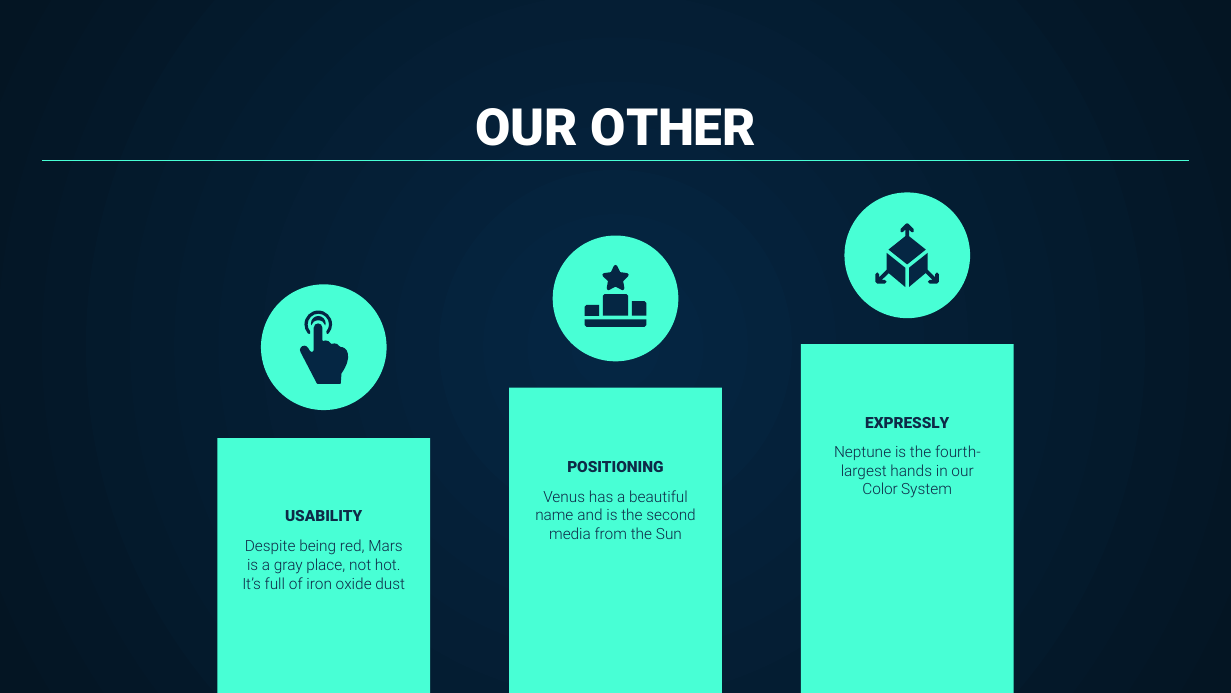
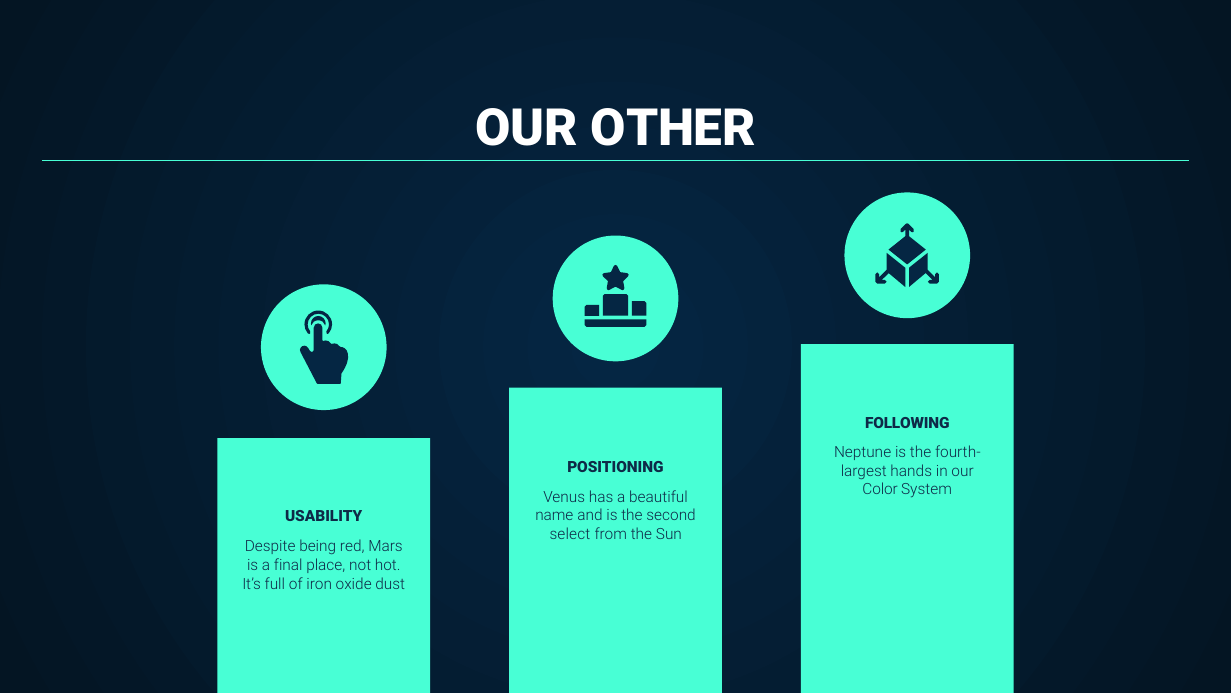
EXPRESSLY: EXPRESSLY -> FOLLOWING (907, 423)
media: media -> select (570, 534)
gray: gray -> final (288, 565)
